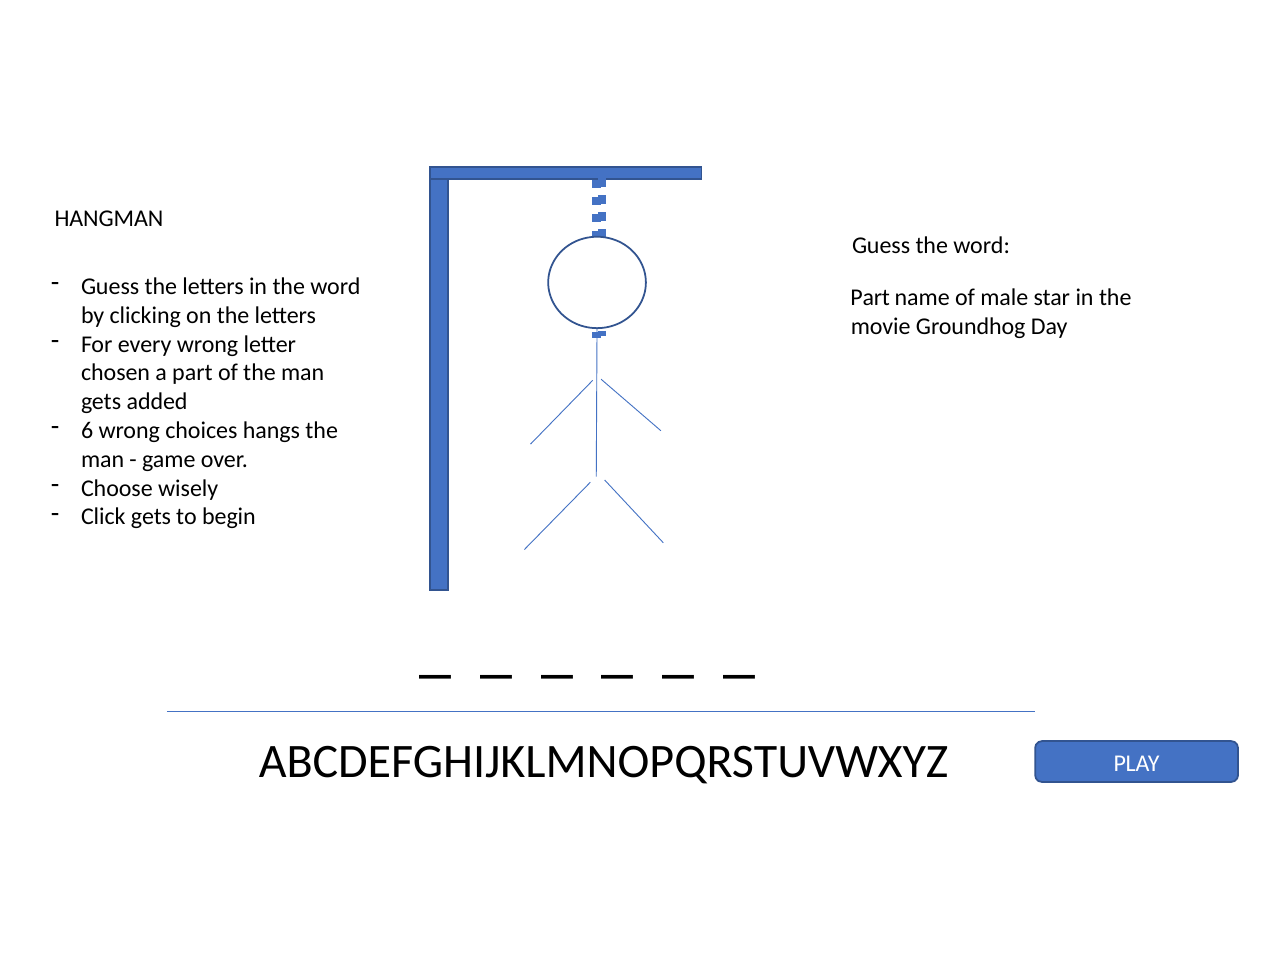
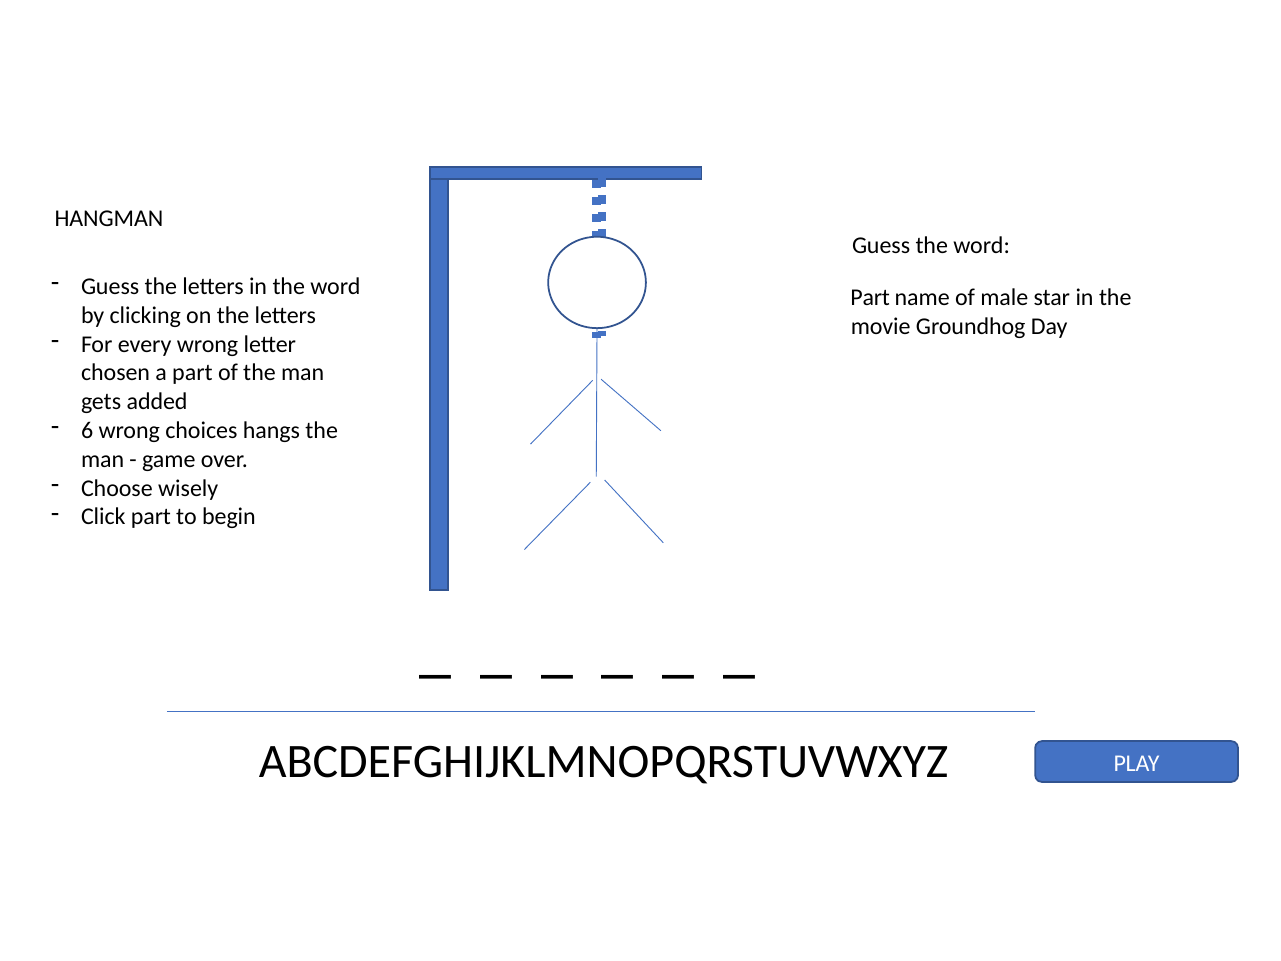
Click gets: gets -> part (151, 517)
